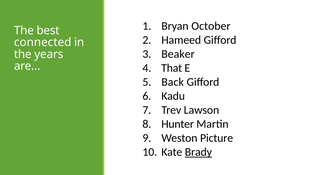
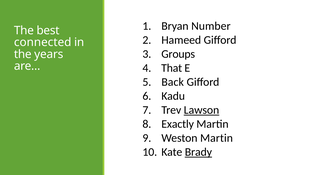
October: October -> Number (211, 26)
Beaker: Beaker -> Groups (178, 54)
Lawson underline: none -> present (201, 110)
Hunter: Hunter -> Exactly (178, 124)
Weston Picture: Picture -> Martin (217, 138)
